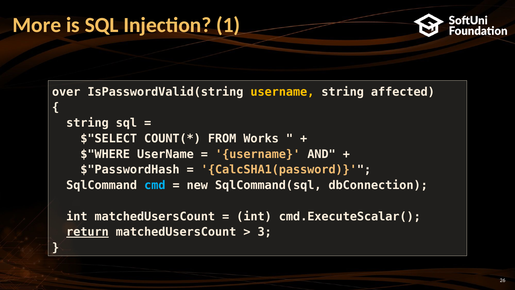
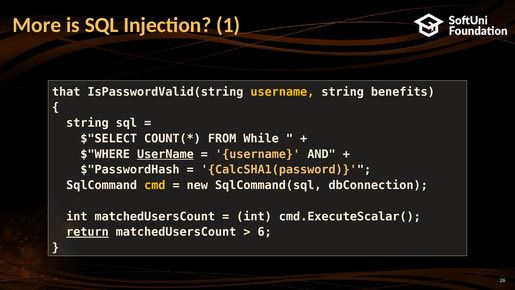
over: over -> that (66, 92)
affected: affected -> benefits (403, 92)
Works: Works -> While (261, 138)
UserName underline: none -> present (165, 154)
cmd colour: light blue -> yellow (155, 185)
3: 3 -> 6 (265, 232)
